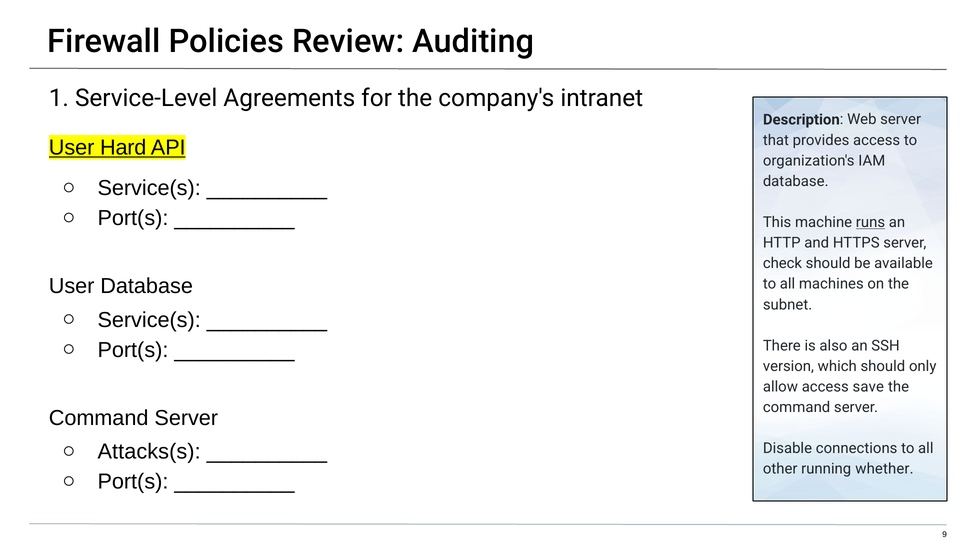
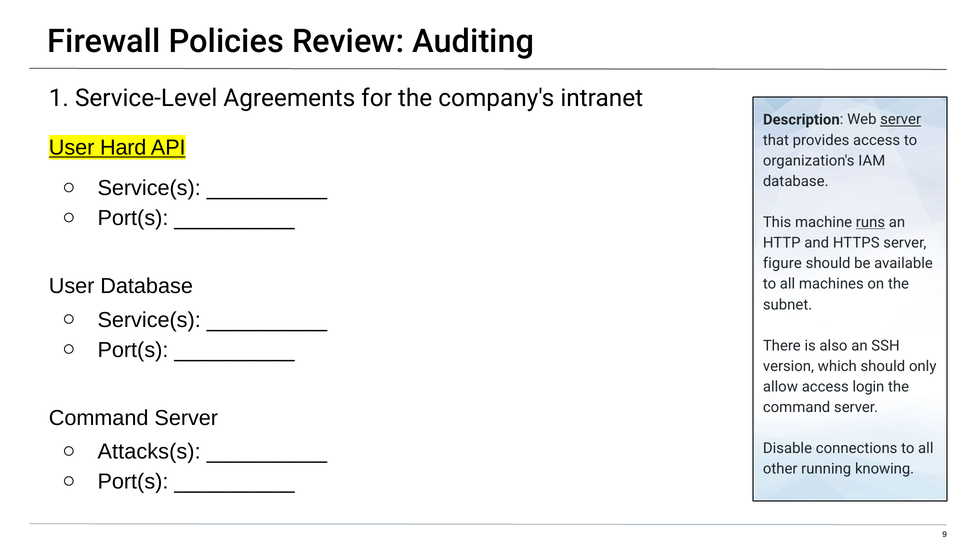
server underline: none -> present (901, 120)
check: check -> figure (782, 263)
save: save -> login (868, 387)
whether: whether -> knowing (885, 469)
